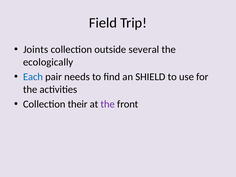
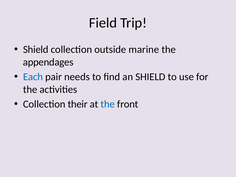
Joints: Joints -> Shield (36, 50)
several: several -> marine (144, 50)
ecologically: ecologically -> appendages (48, 62)
the colour: purple -> blue (108, 104)
